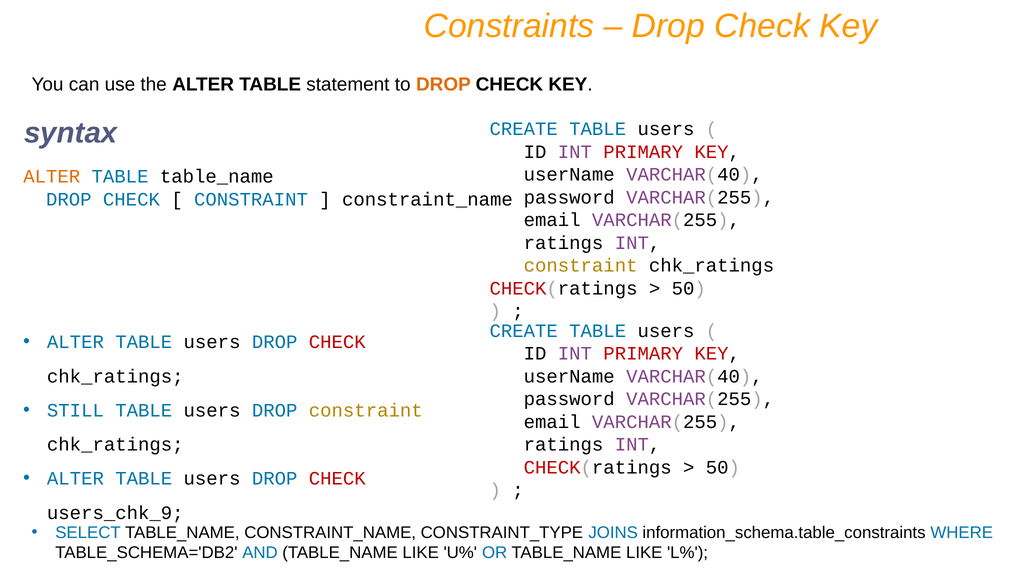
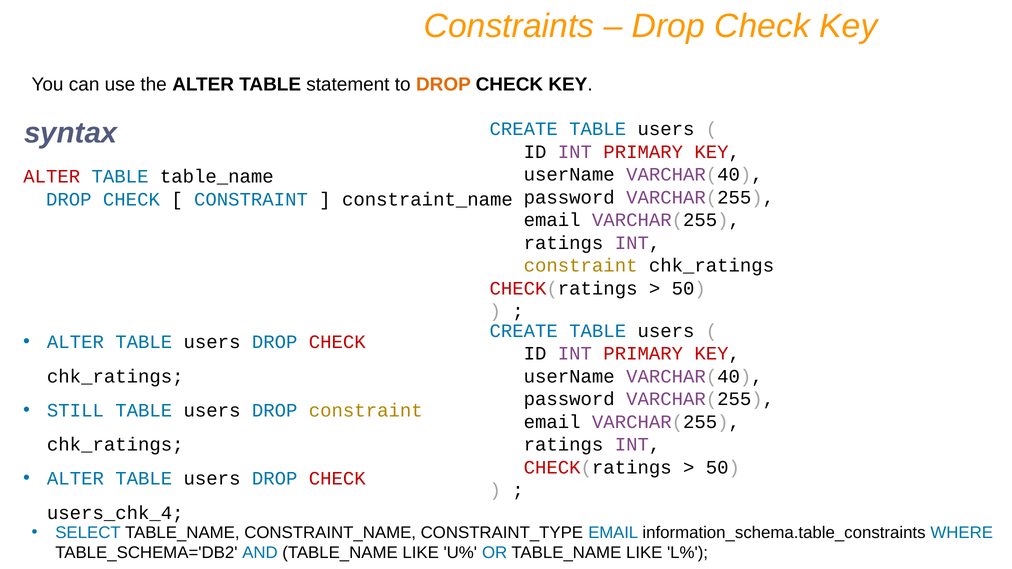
ALTER colour: orange -> red (52, 177)
users_chk_9: users_chk_9 -> users_chk_4 (115, 513)
CONSTRAINT_TYPE JOINS: JOINS -> EMAIL (613, 533)
